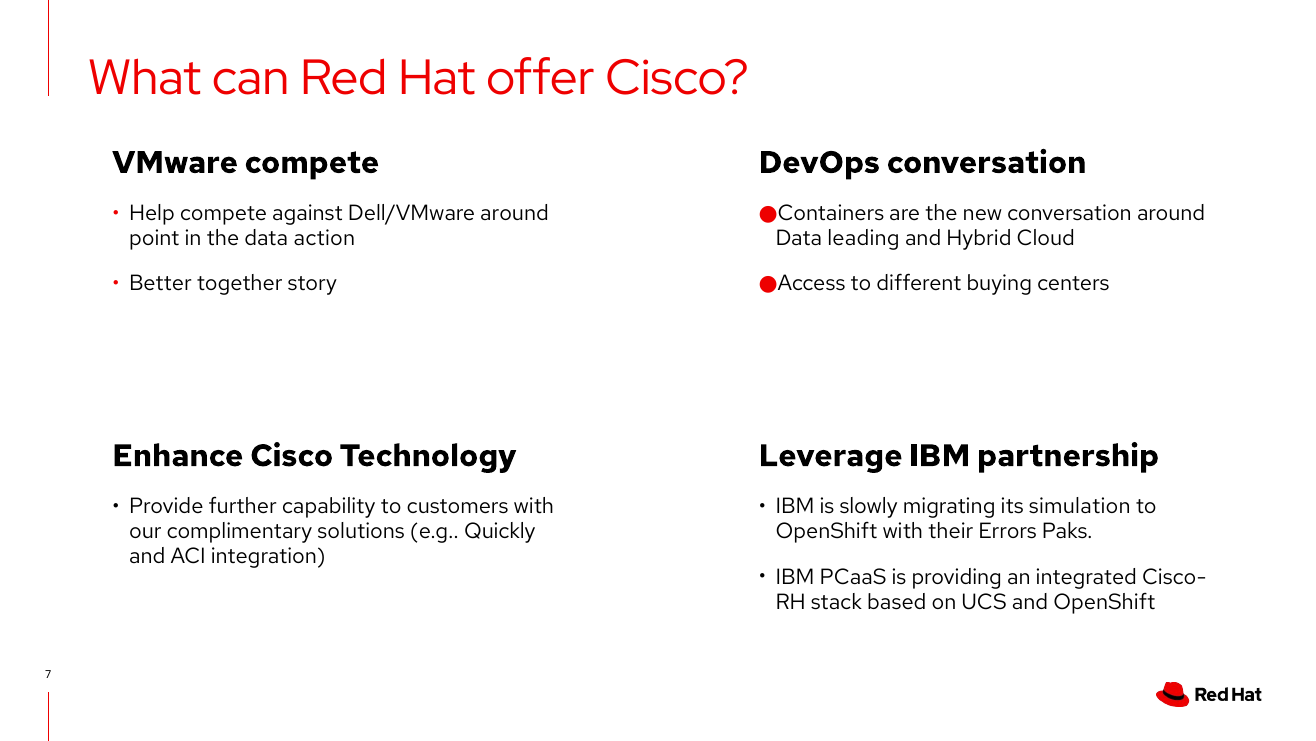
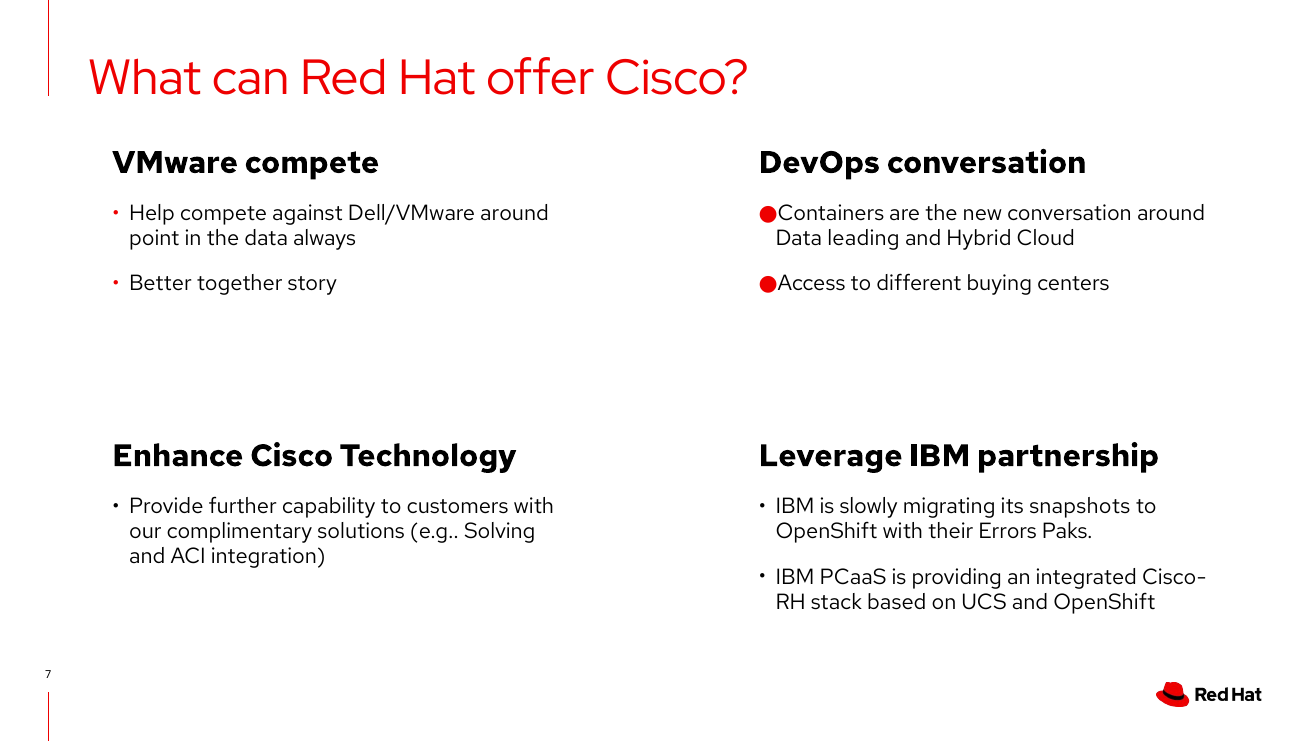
action: action -> always (325, 238)
simulation: simulation -> snapshots (1080, 506)
Quickly: Quickly -> Solving (500, 531)
